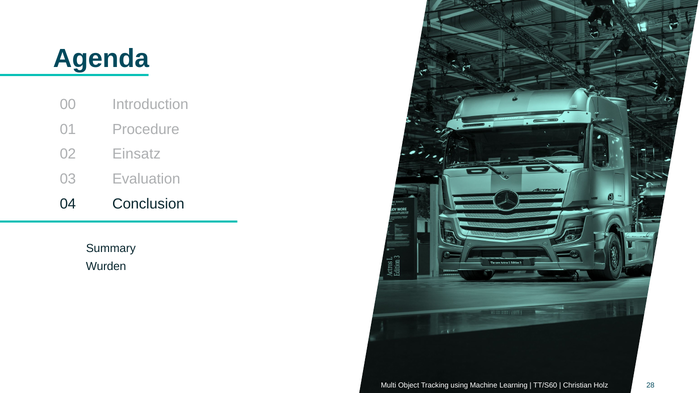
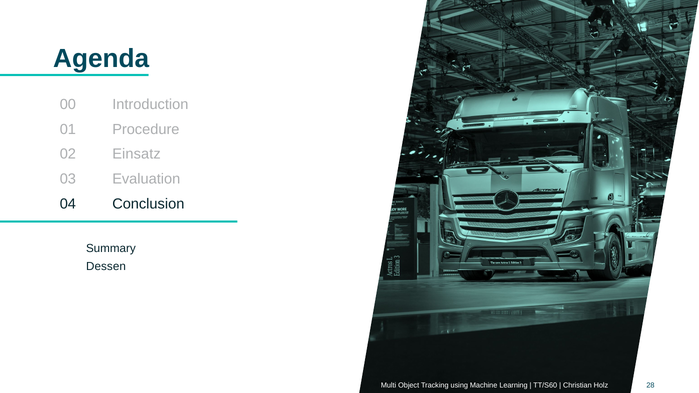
Wurden: Wurden -> Dessen (106, 267)
